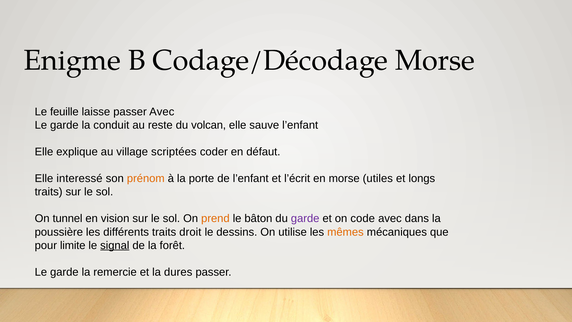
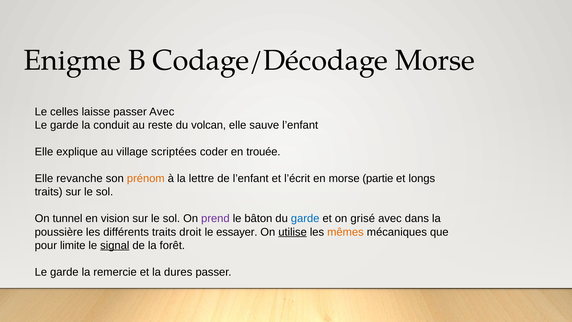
feuille: feuille -> celles (64, 112)
défaut: défaut -> trouée (263, 152)
interessé: interessé -> revanche (79, 178)
porte: porte -> lettre (201, 178)
utiles: utiles -> partie (378, 178)
prend colour: orange -> purple (215, 218)
garde colour: purple -> blue (305, 218)
code: code -> grisé (363, 218)
dessins: dessins -> essayer (237, 232)
utilise underline: none -> present (293, 232)
